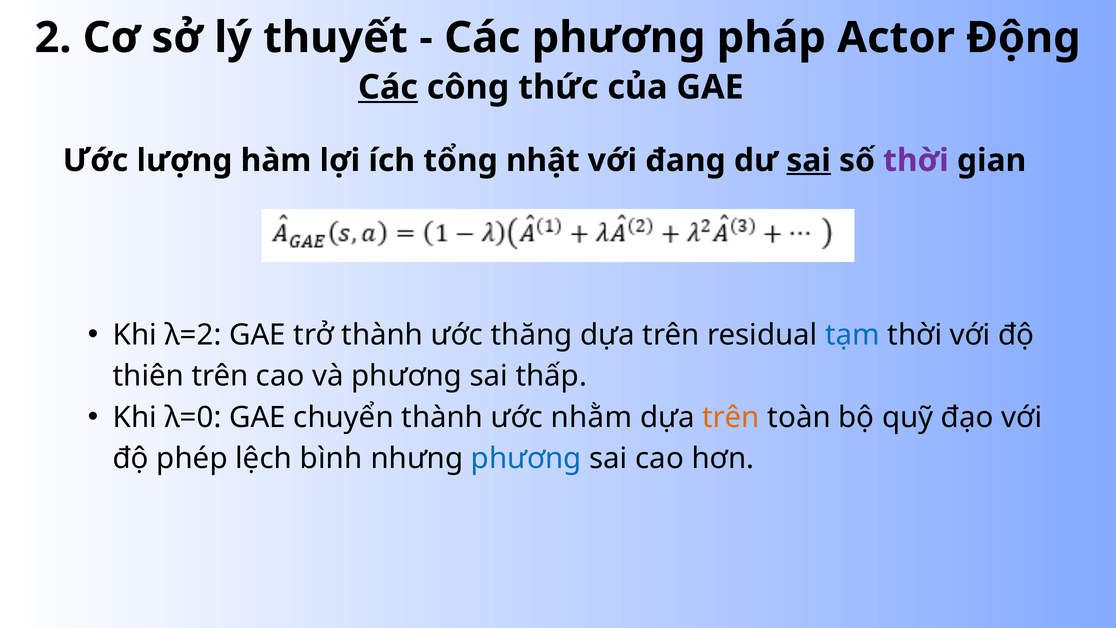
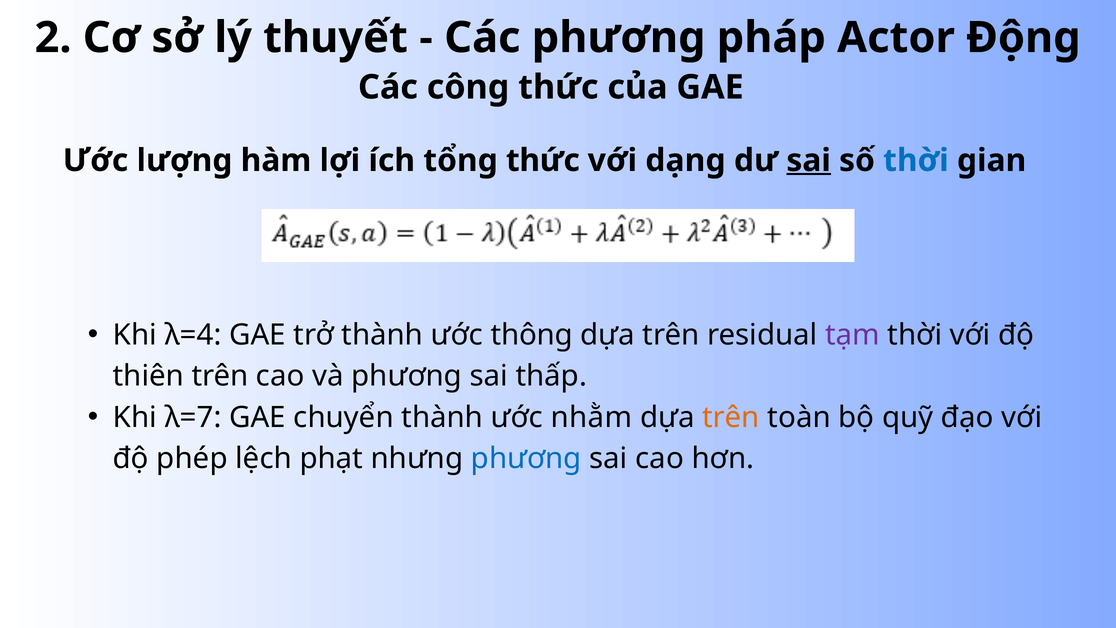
Các underline: present -> none (388, 87)
tổng nhật: nhật -> thức (543, 160)
đang: đang -> dạng (685, 160)
thời colour: purple -> blue (916, 160)
λ=2: λ=2 -> λ=4 (193, 335)
thăng: thăng -> thông (532, 335)
tạm colour: blue -> purple (852, 335)
λ=0: λ=0 -> λ=7 (193, 417)
bình: bình -> phạt (331, 458)
